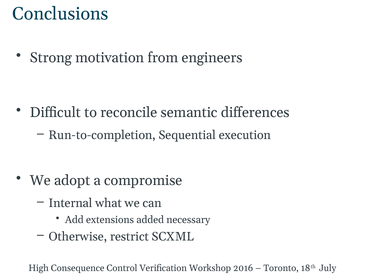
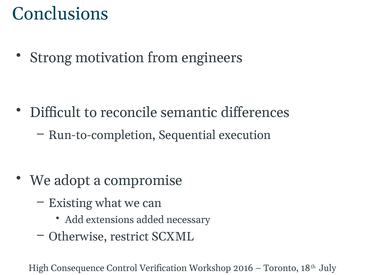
Internal: Internal -> Existing (71, 203)
